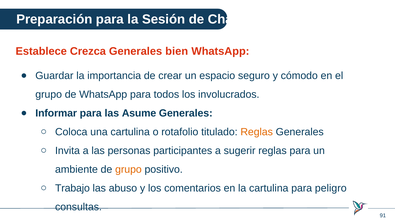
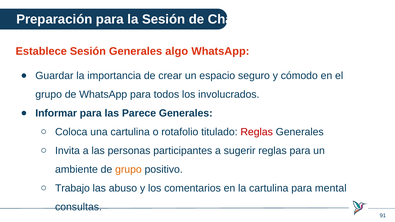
Establece Crezca: Crezca -> Sesión (88, 51)
bien: bien -> algo (177, 51)
Asume: Asume -> Parece (139, 113)
Reglas colour: orange -> red (257, 132)
peligro: peligro -> mental (331, 188)
